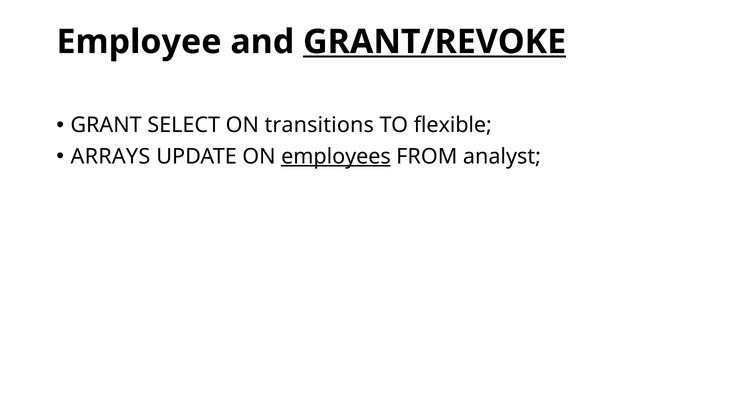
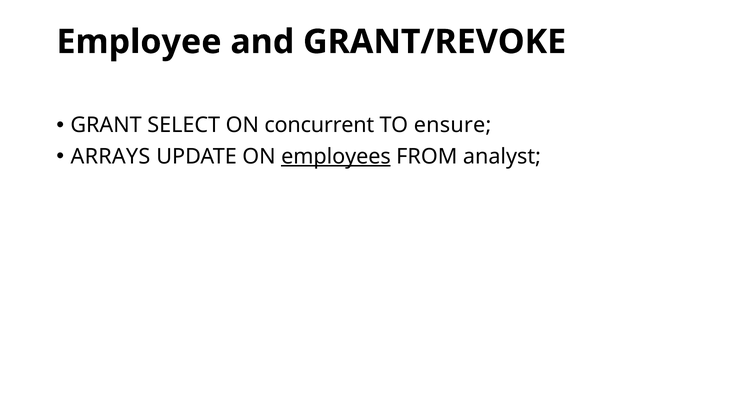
GRANT/REVOKE underline: present -> none (435, 42)
transitions: transitions -> concurrent (319, 125)
flexible: flexible -> ensure (453, 125)
